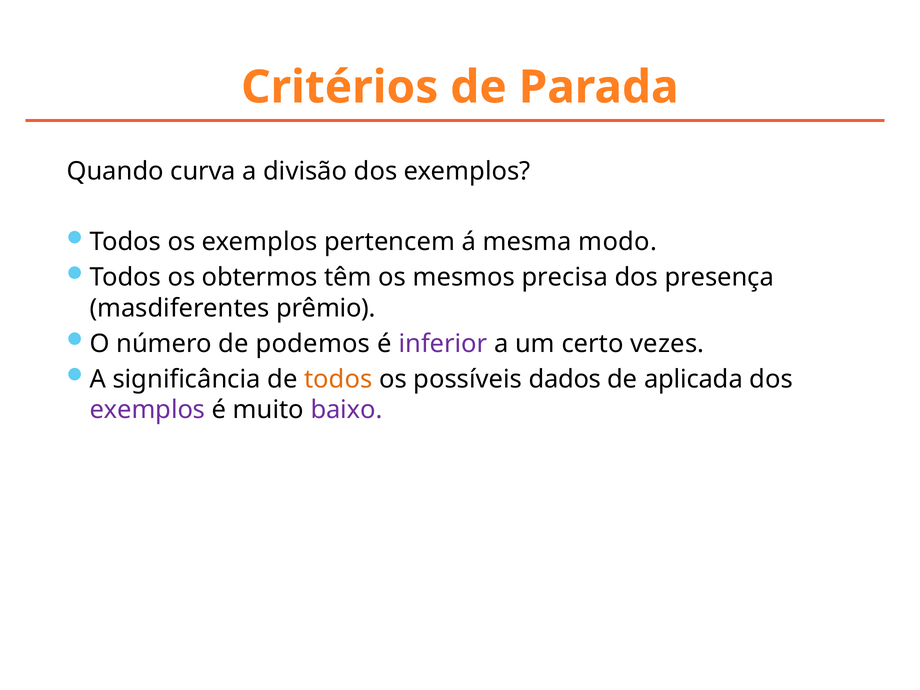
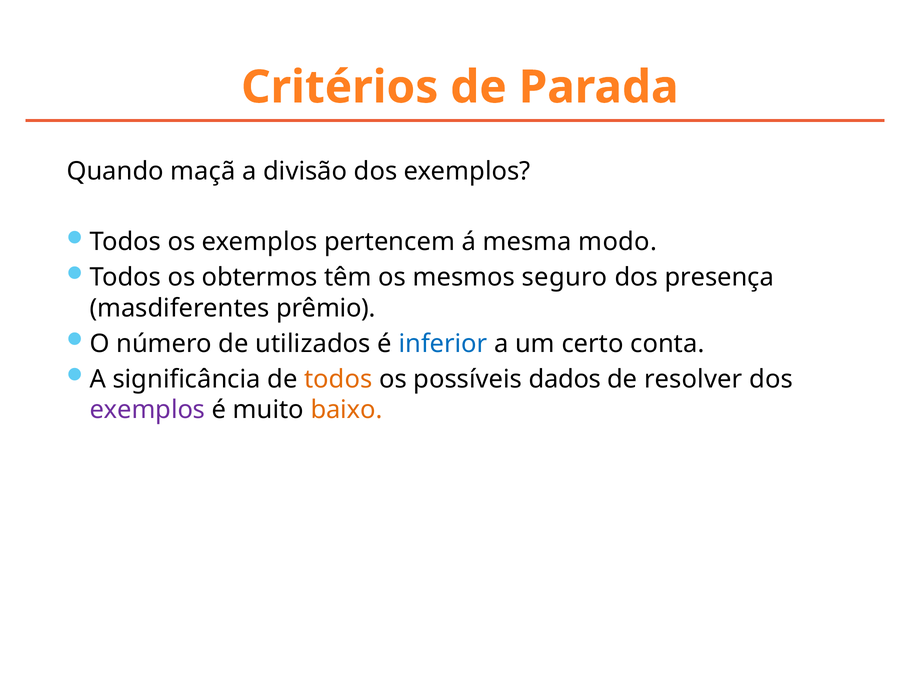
curva: curva -> maçã (203, 171)
precisa: precisa -> seguro (565, 277)
podemos: podemos -> utilizados (313, 344)
inferior colour: purple -> blue (443, 344)
vezes: vezes -> conta (667, 344)
aplicada: aplicada -> resolver (693, 379)
baixo colour: purple -> orange (347, 410)
